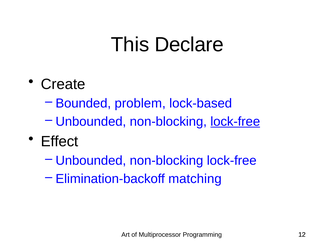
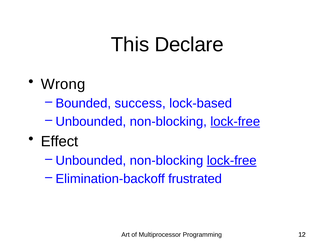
Create: Create -> Wrong (63, 84)
problem: problem -> success (140, 103)
lock-free underline: none -> present (232, 160)
matching: matching -> frustrated (195, 179)
